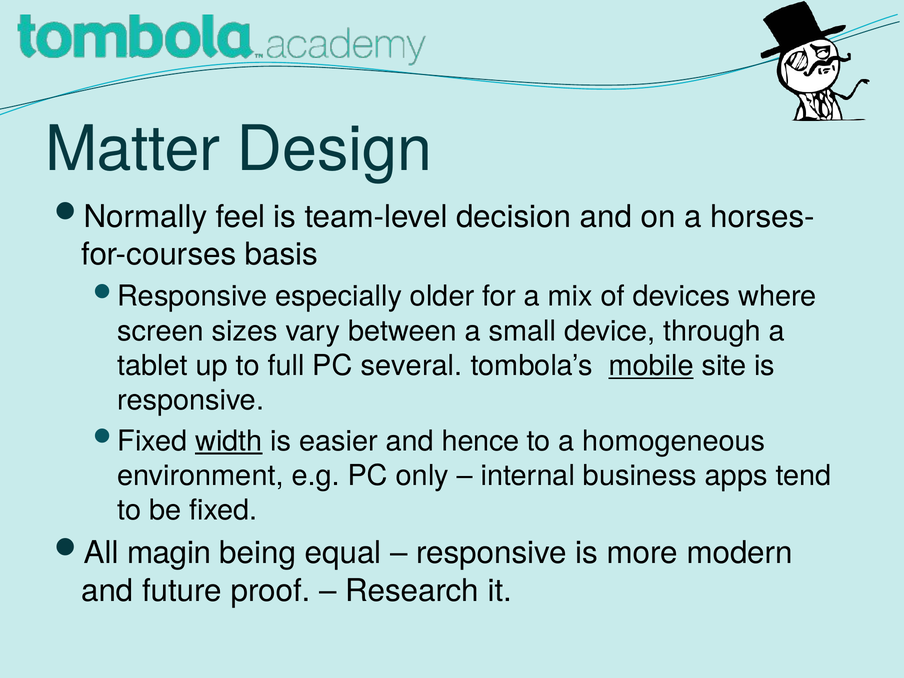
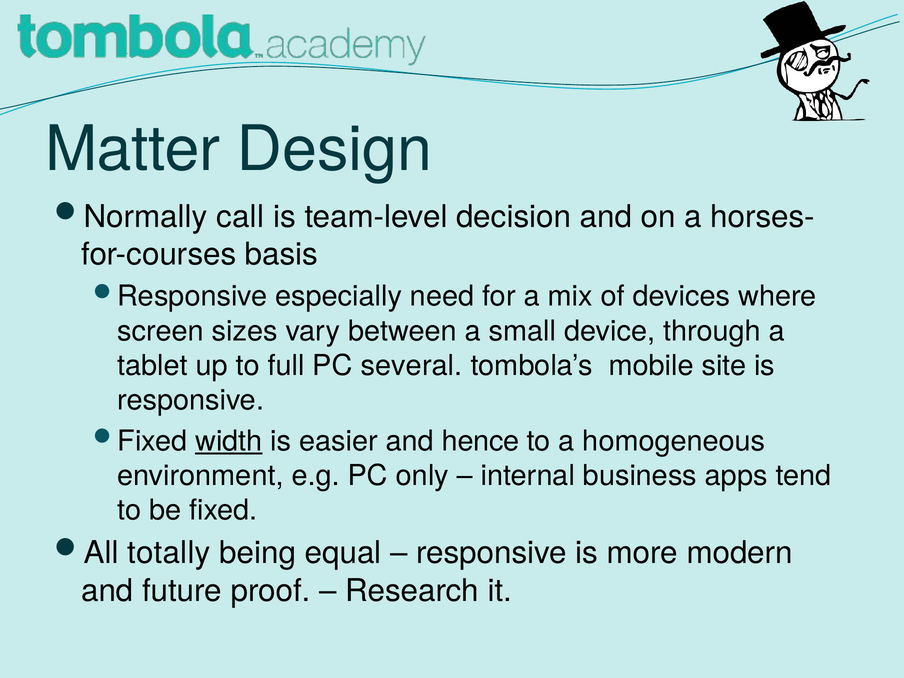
feel: feel -> call (240, 217)
older: older -> need (442, 296)
mobile underline: present -> none (651, 366)
magin: magin -> totally (169, 553)
